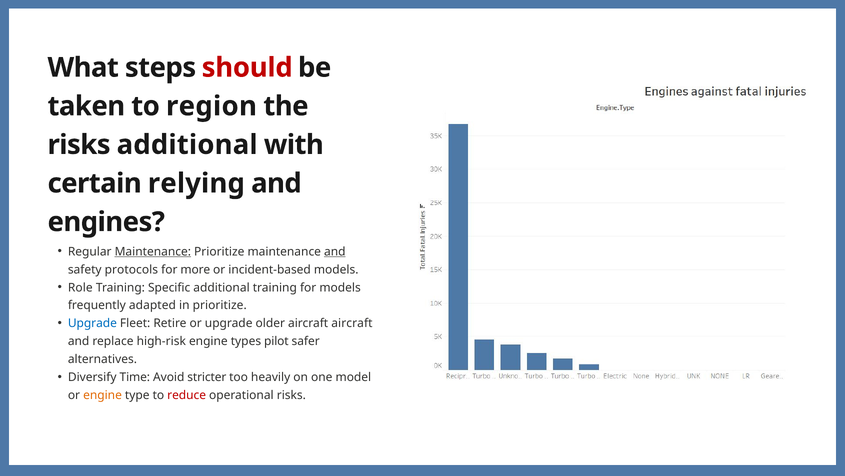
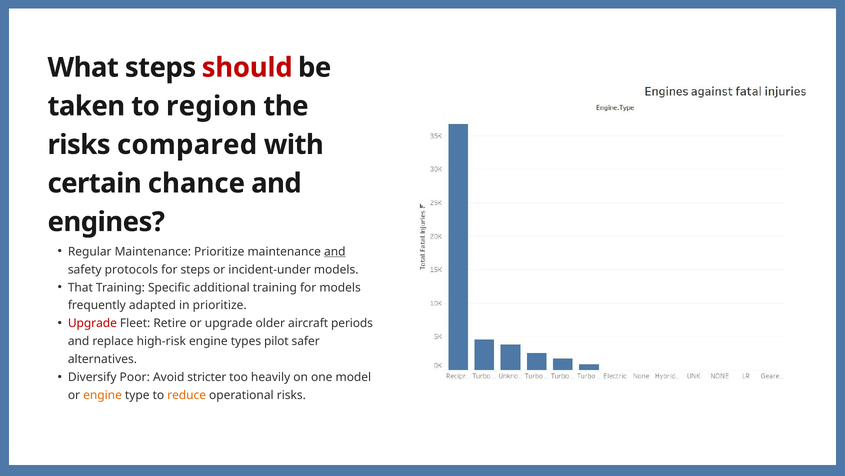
risks additional: additional -> compared (187, 145)
relying: relying -> chance (196, 183)
Maintenance underline: present -> none (153, 251)
for more: more -> steps (195, 269)
incident-based: incident-based -> incident-under (270, 269)
Role: Role -> That (80, 287)
Upgrade colour: blue -> red (92, 323)
aircraft aircraft: aircraft -> periods (352, 323)
Time: Time -> Poor (135, 377)
reduce colour: red -> orange (187, 395)
